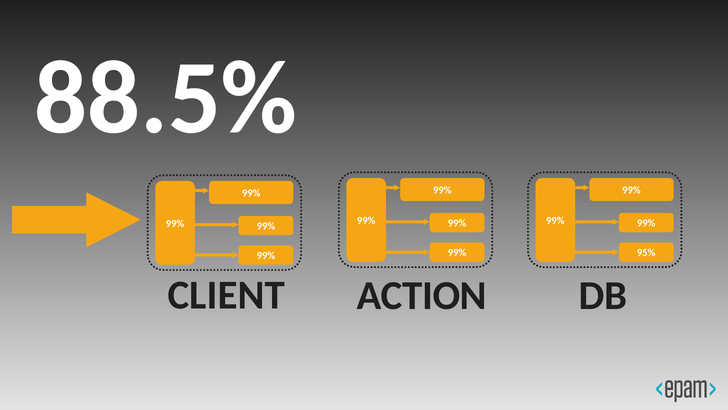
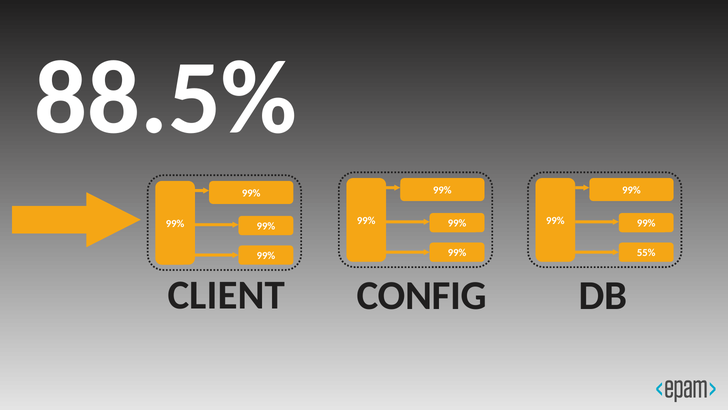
95%: 95% -> 55% (646, 253)
ACTION: ACTION -> CONFIG (422, 296)
